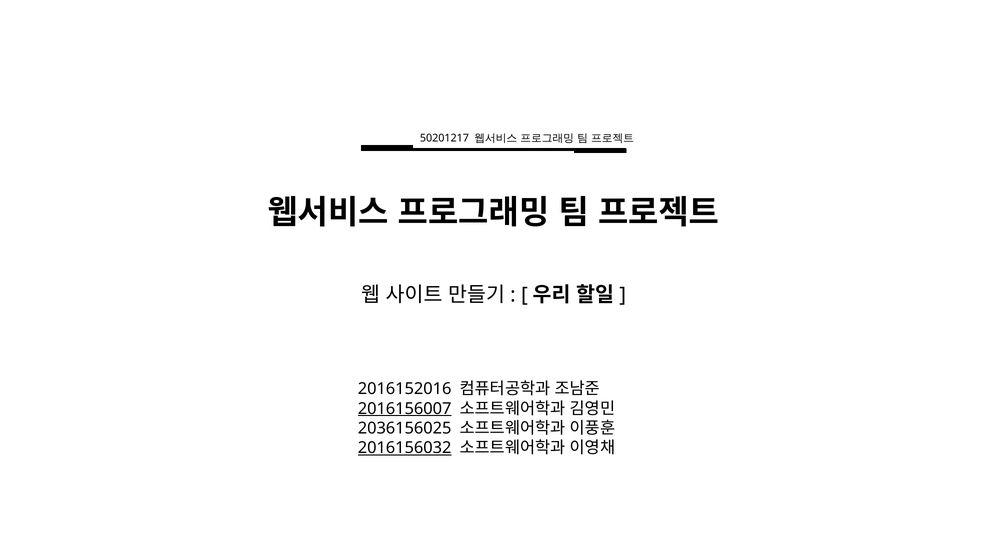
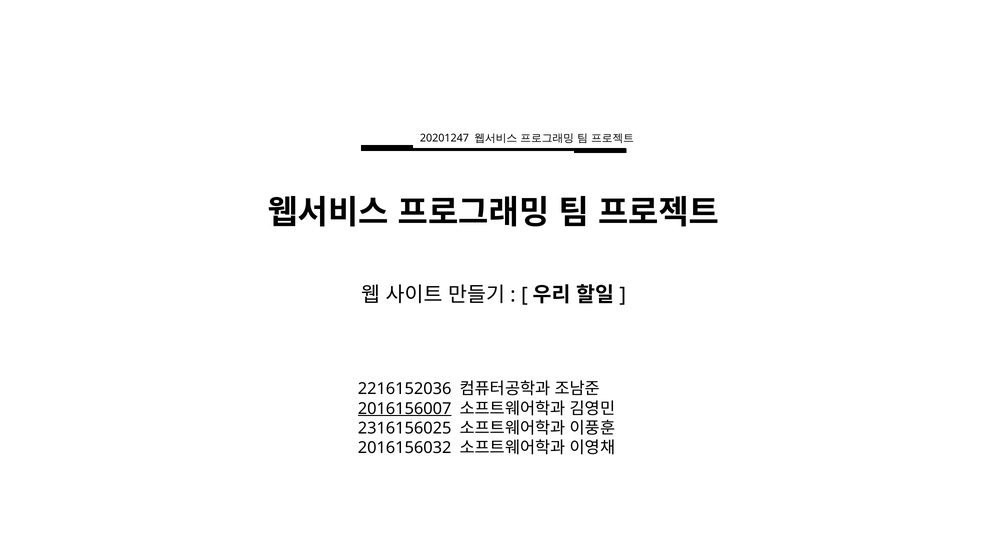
50201217: 50201217 -> 20201247 (444, 138)
2016152016: 2016152016 -> 2216152036 (405, 389)
2036156025: 2036156025 -> 2316156025 (405, 428)
2016156032 underline: present -> none (405, 448)
